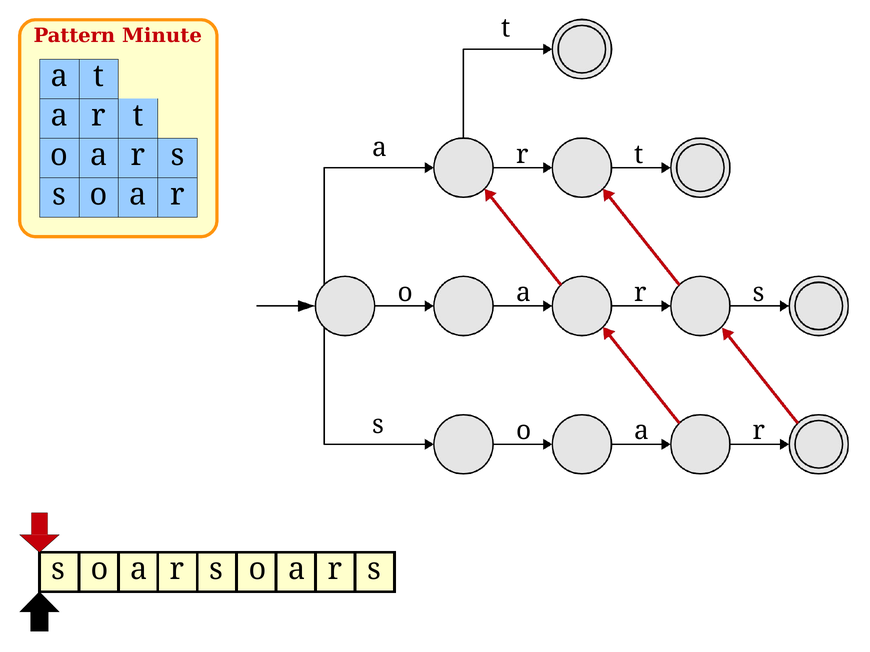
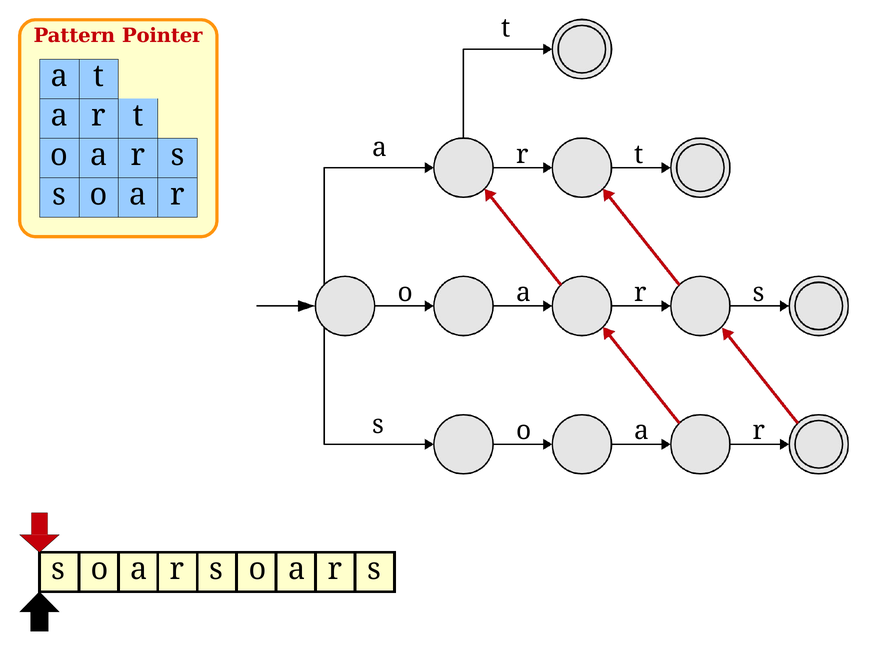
Minute: Minute -> Pointer (162, 36)
